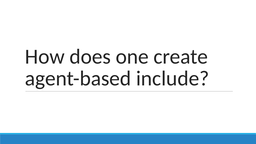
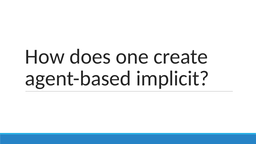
include: include -> implicit (173, 78)
